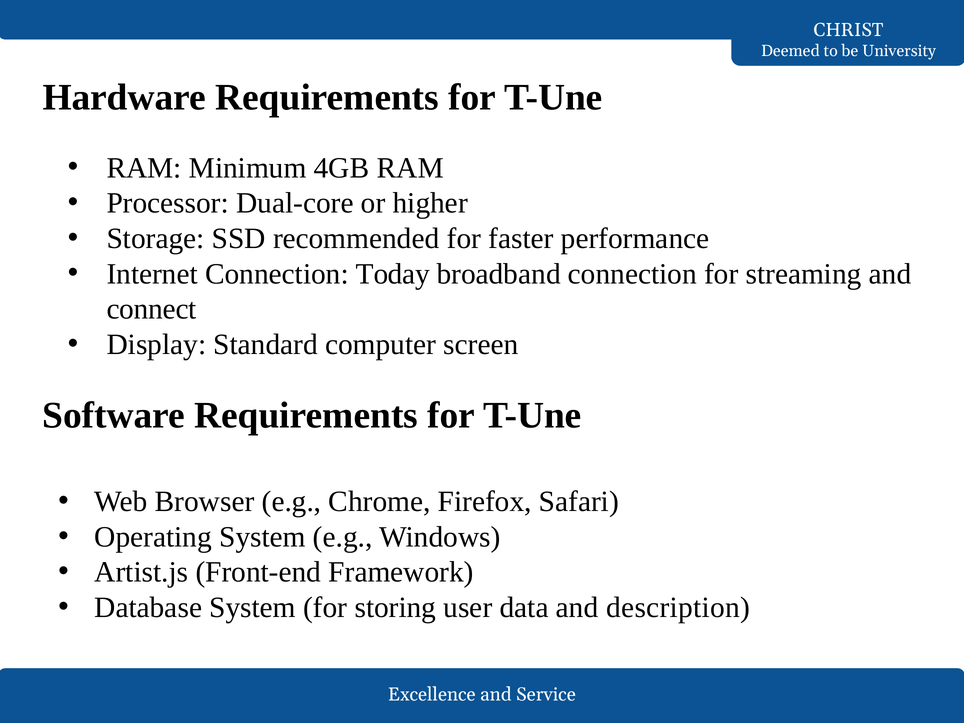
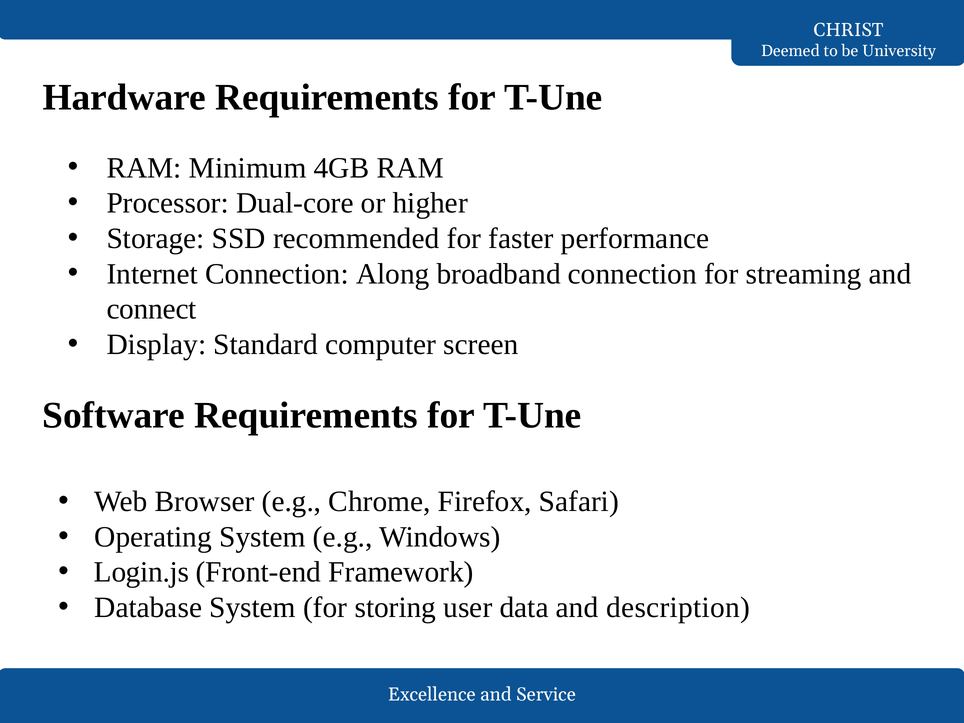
Today: Today -> Along (393, 274)
Artist.js: Artist.js -> Login.js (141, 572)
